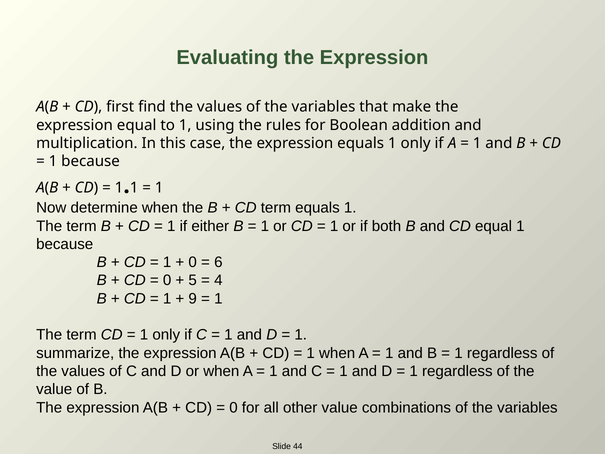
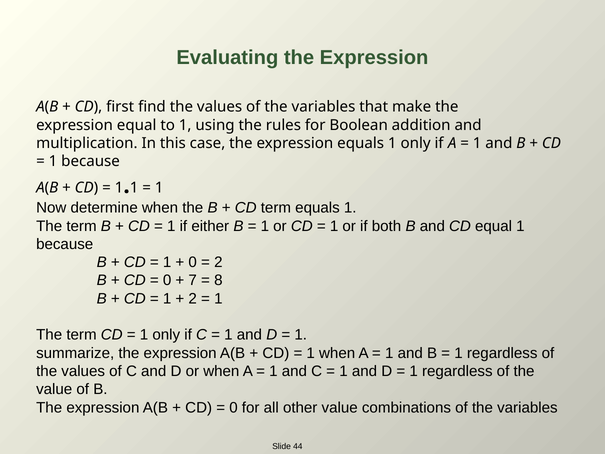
6: 6 -> 2 (218, 262)
5: 5 -> 7 (193, 280)
4: 4 -> 8 (218, 280)
9: 9 -> 2 (193, 298)
